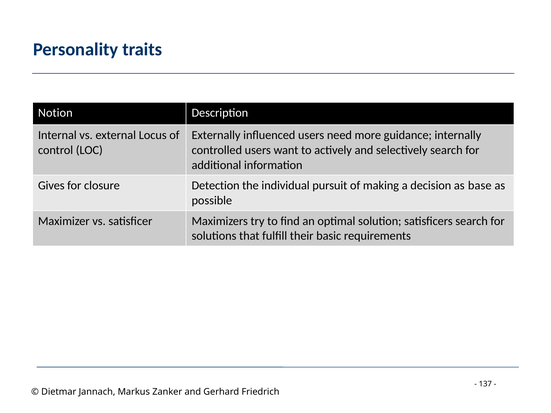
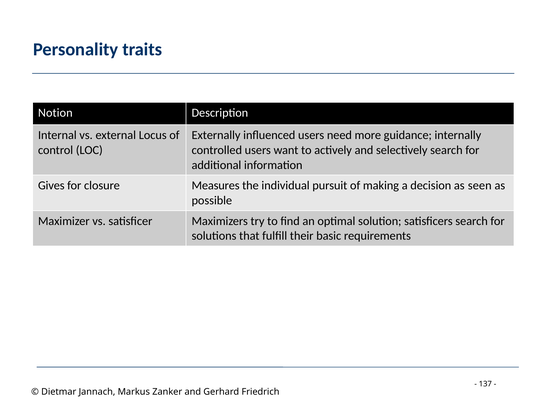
Detection: Detection -> Measures (216, 186)
base: base -> seen (480, 186)
